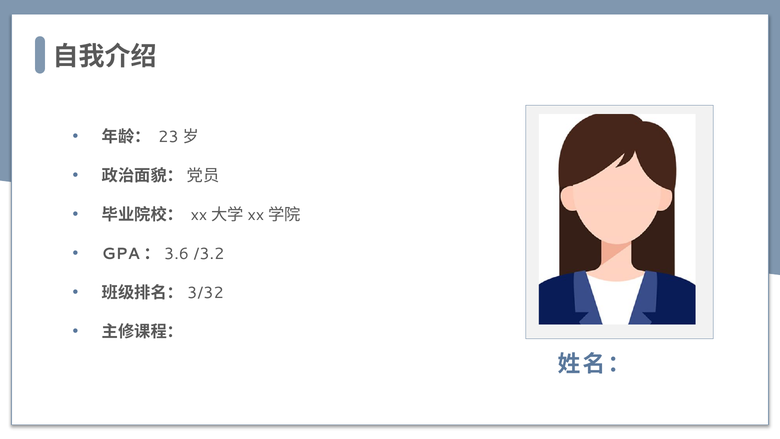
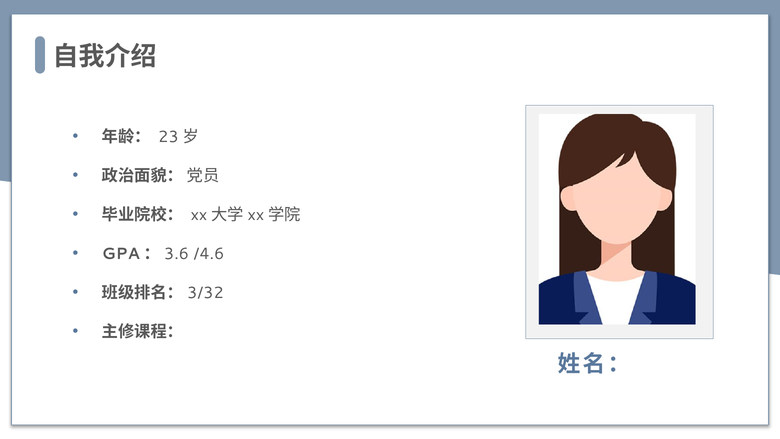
/3.2: /3.2 -> /4.6 (209, 254)
